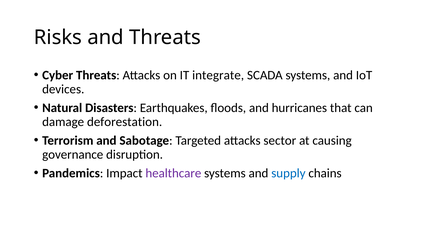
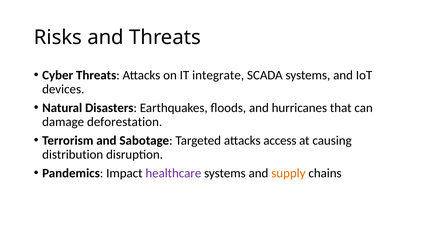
sector: sector -> access (280, 140)
governance: governance -> distribution (73, 154)
supply colour: blue -> orange (288, 173)
